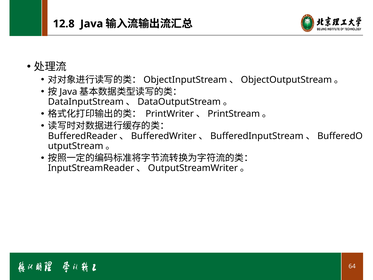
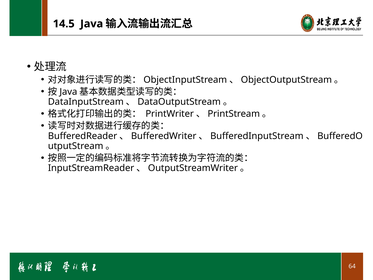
12.8: 12.8 -> 14.5 (64, 24)
